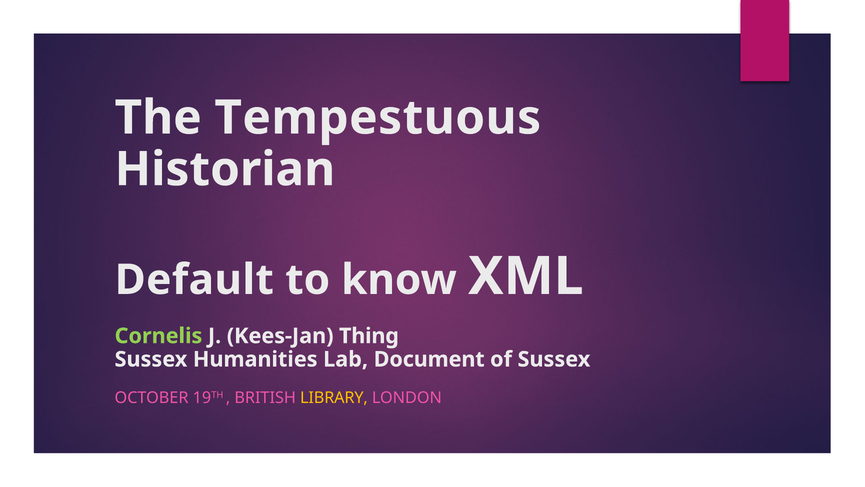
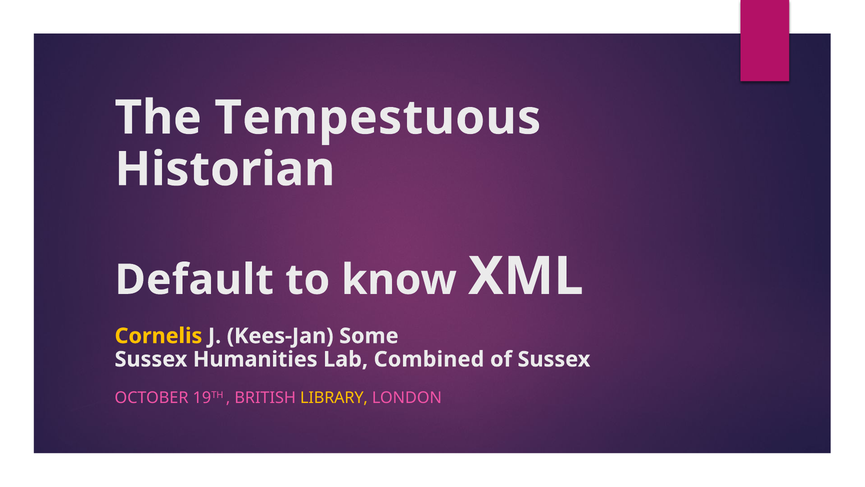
Cornelis colour: light green -> yellow (158, 336)
Thing: Thing -> Some (369, 336)
Document: Document -> Combined (429, 359)
